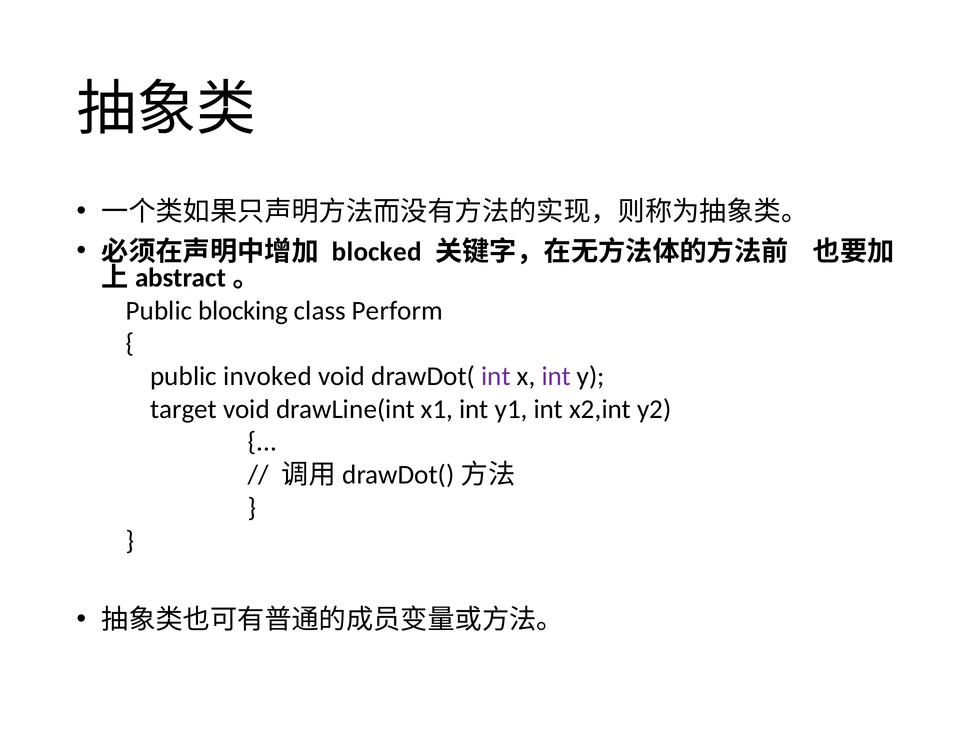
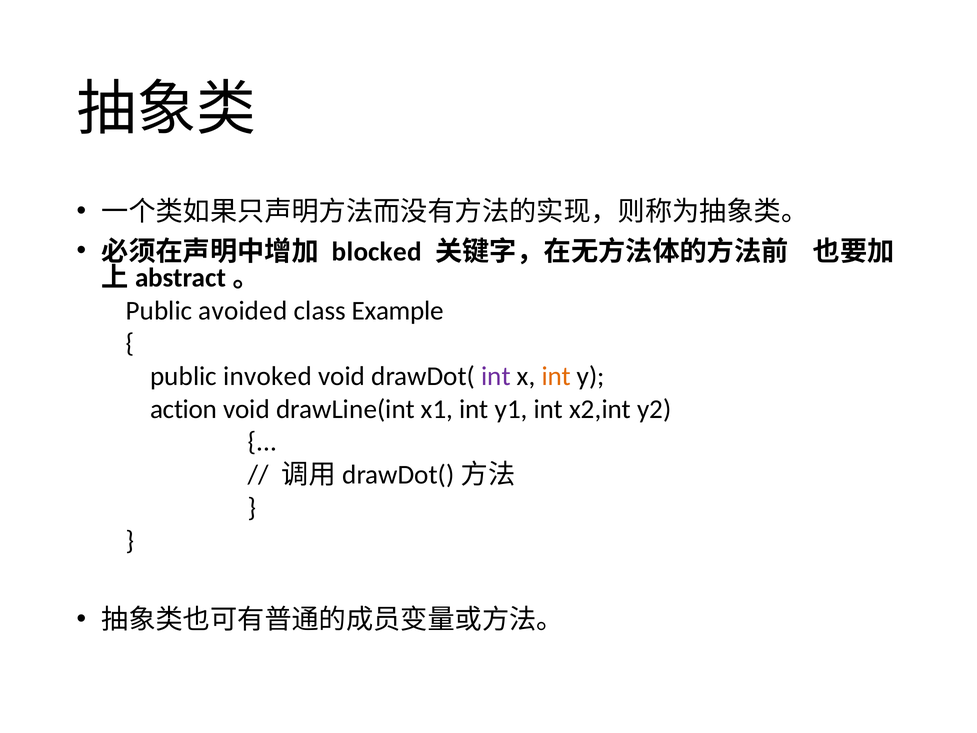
blocking: blocking -> avoided (243, 310)
Perform: Perform -> Example (398, 310)
int colour: purple -> orange (556, 376)
target: target -> action (184, 409)
